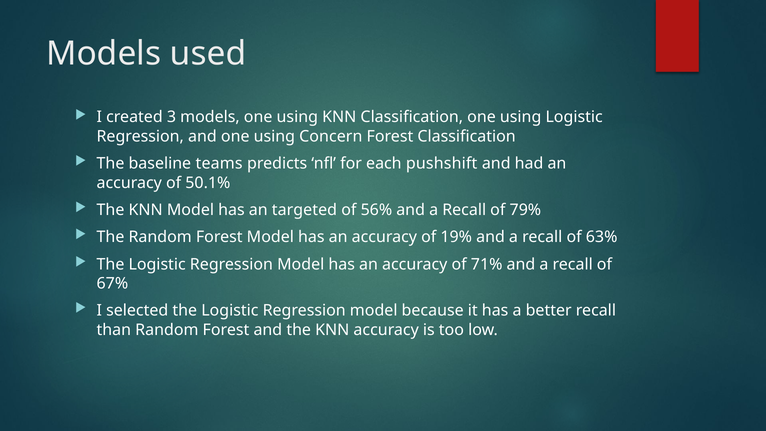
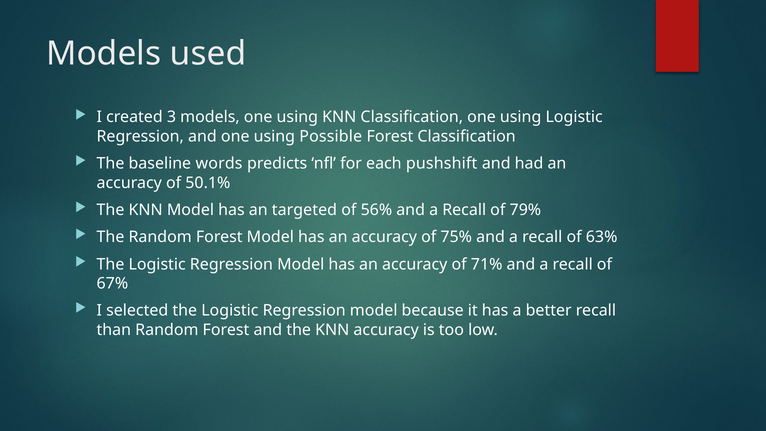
Concern: Concern -> Possible (331, 136)
teams: teams -> words (219, 164)
19%: 19% -> 75% (456, 237)
